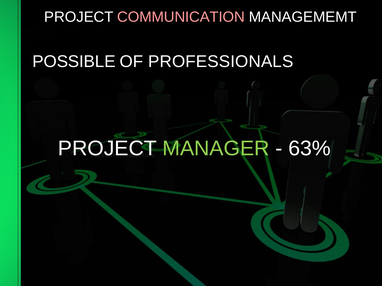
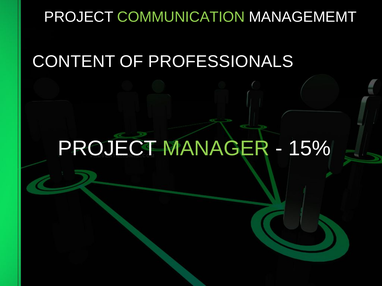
COMMUNICATION colour: pink -> light green (181, 17)
POSSIBLE: POSSIBLE -> CONTENT (74, 62)
63%: 63% -> 15% (310, 149)
